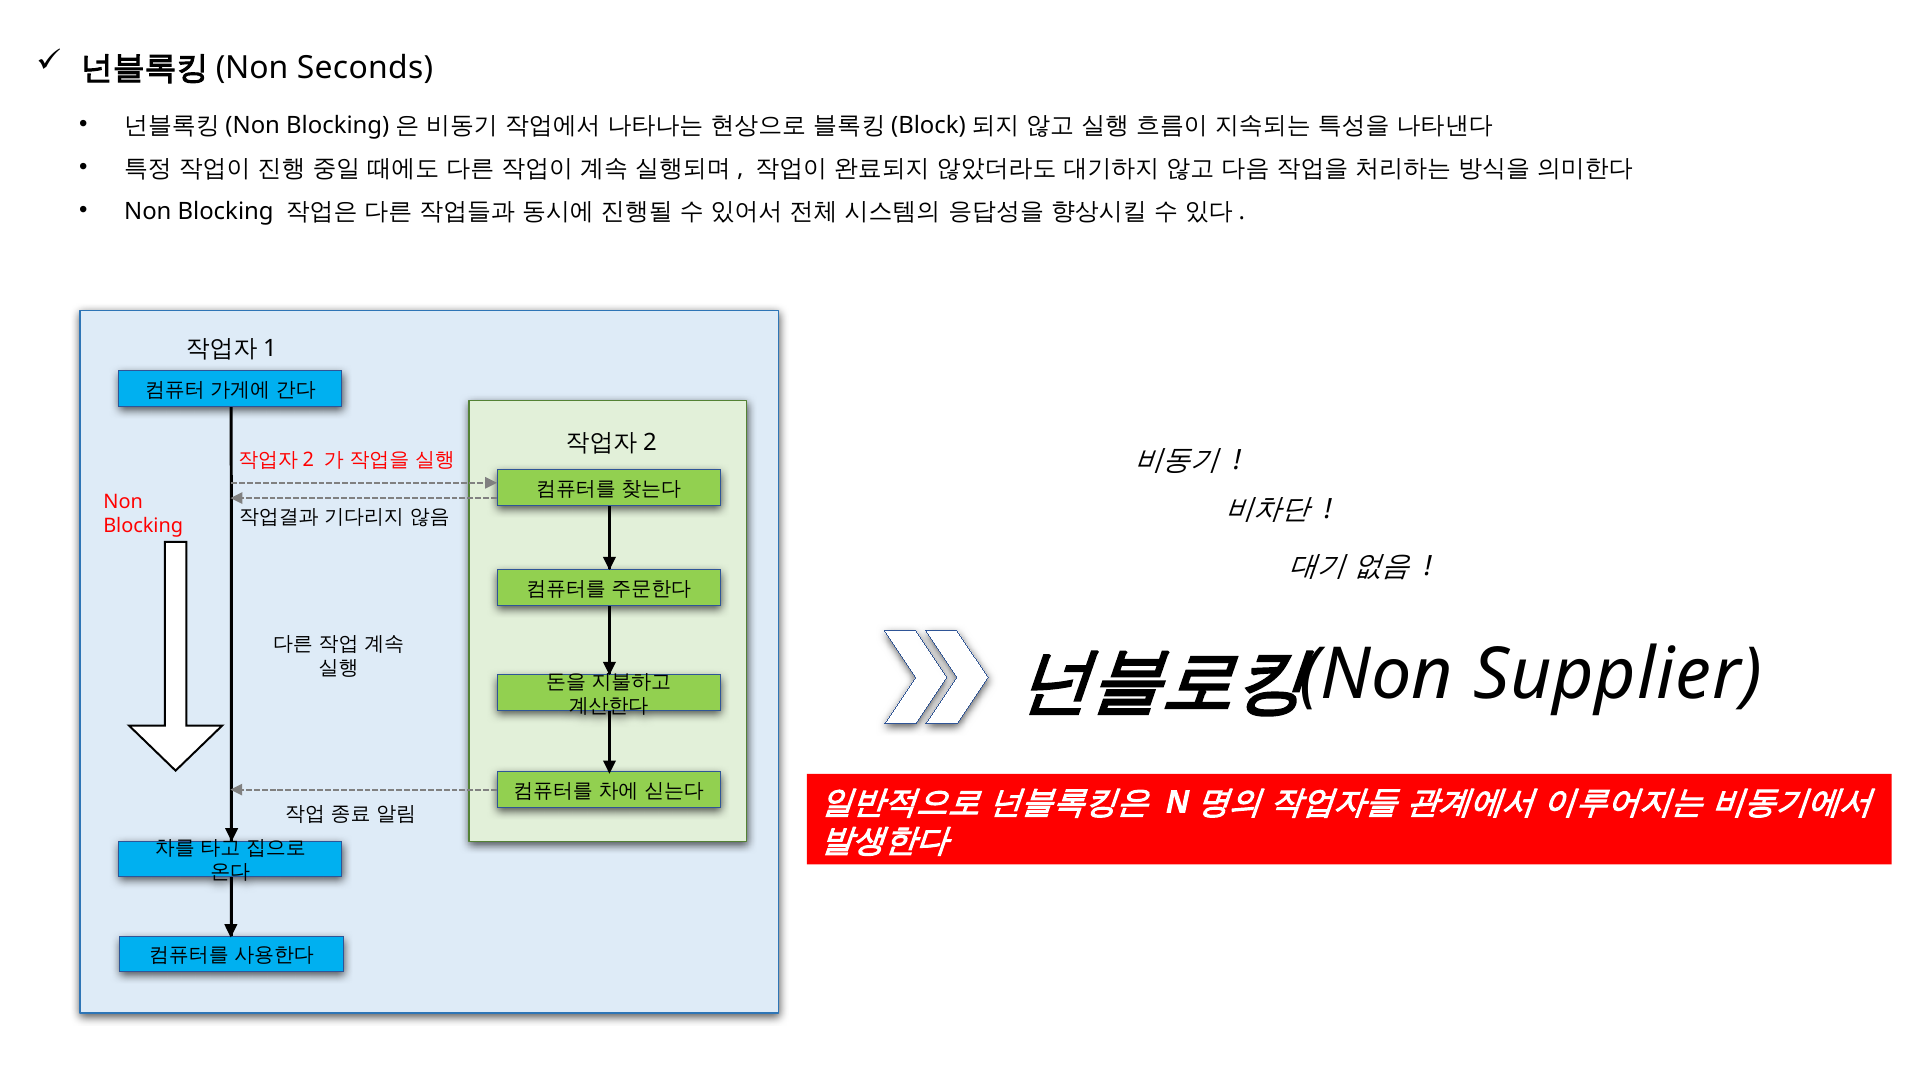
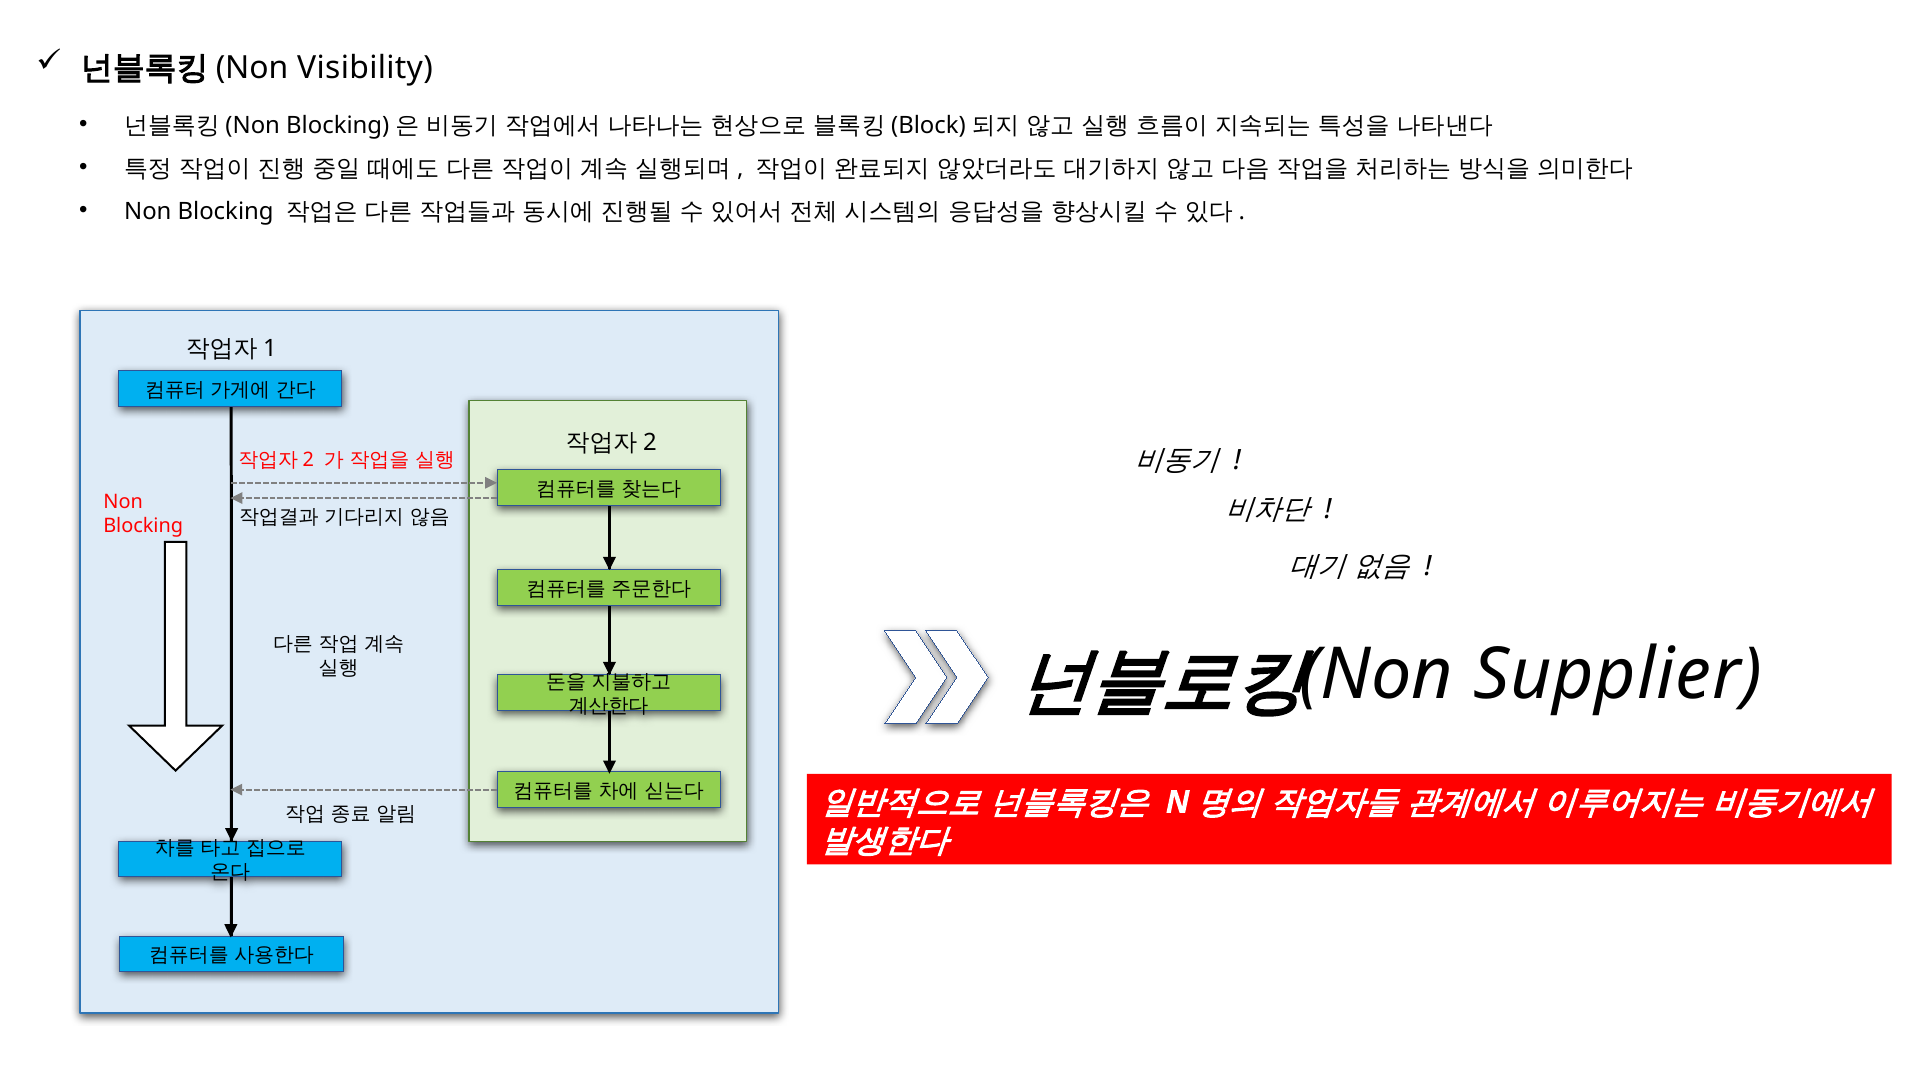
Seconds: Seconds -> Visibility (365, 68)
